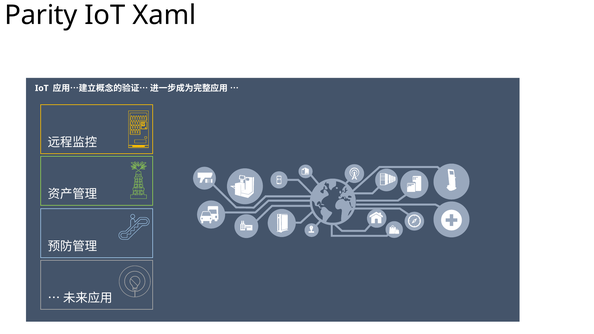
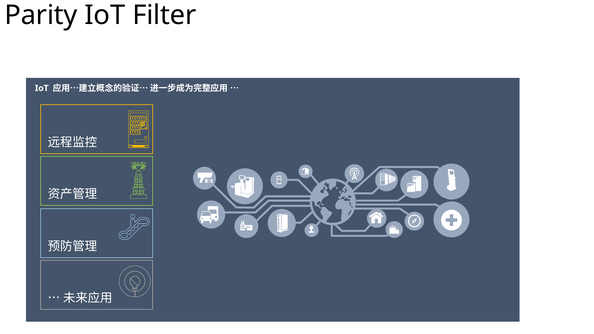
Xaml: Xaml -> Filter (164, 15)
